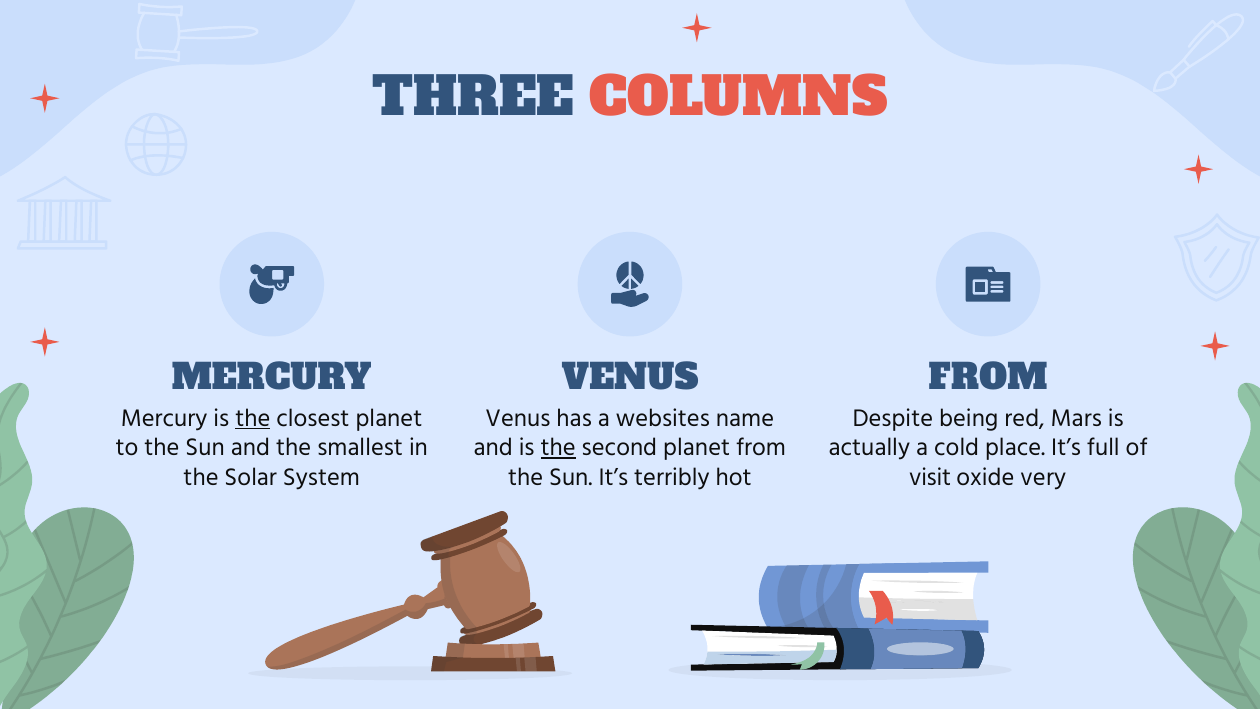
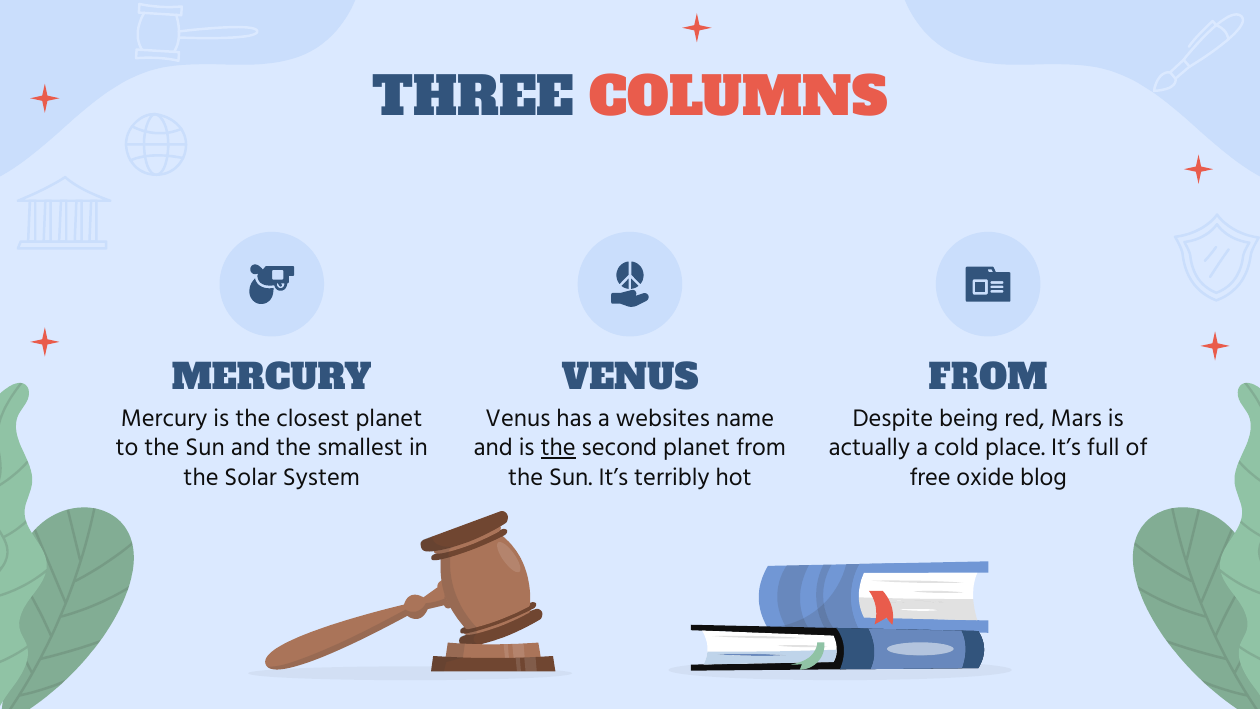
the underline: present -> none (253, 418)
visit: visit -> free (930, 477)
very: very -> blog (1044, 477)
